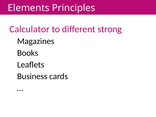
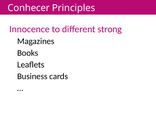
Elements: Elements -> Conhecer (29, 8)
Calculator: Calculator -> Innocence (30, 29)
